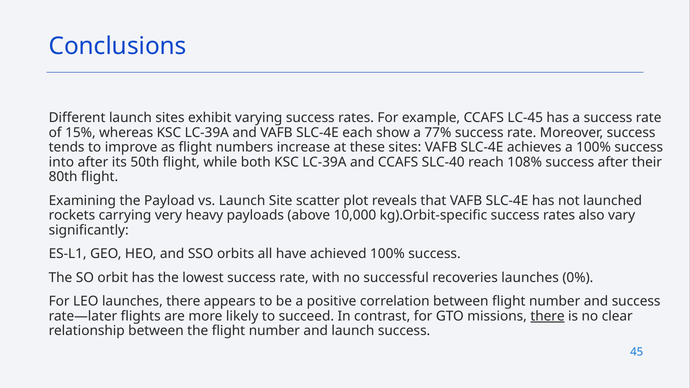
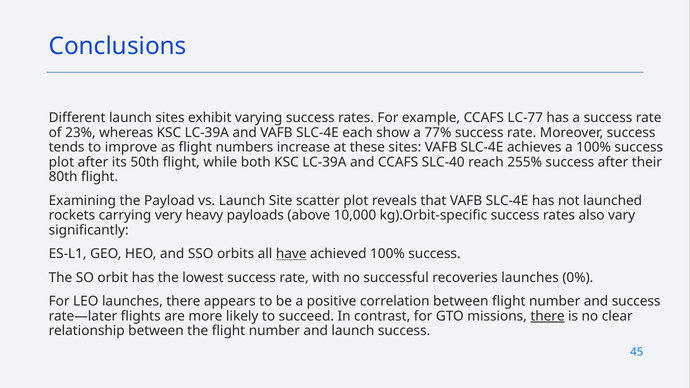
LC-45: LC-45 -> LC-77 (525, 118)
15%: 15% -> 23% (80, 133)
into: into -> plot (61, 162)
108%: 108% -> 255% (525, 162)
have underline: none -> present (291, 254)
